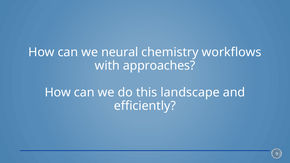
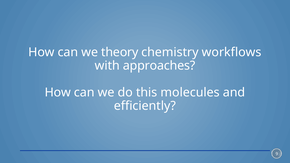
neural: neural -> theory (120, 52)
landscape: landscape -> molecules (190, 92)
